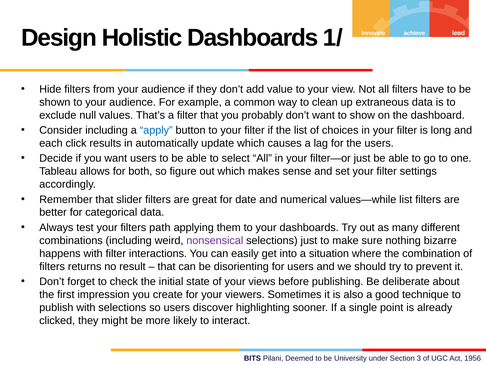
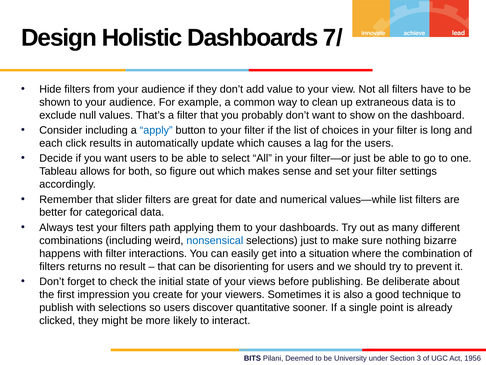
1/: 1/ -> 7/ (333, 38)
nonsensical colour: purple -> blue (215, 240)
highlighting: highlighting -> quantitative (263, 307)
